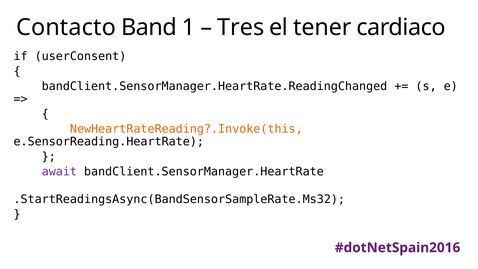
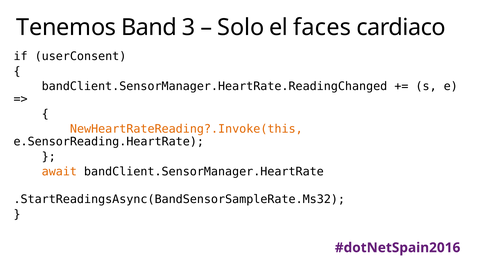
Contacto: Contacto -> Tenemos (66, 27)
1: 1 -> 3 (189, 27)
Tres: Tres -> Solo (241, 27)
tener: tener -> faces (322, 27)
await colour: purple -> orange (59, 172)
